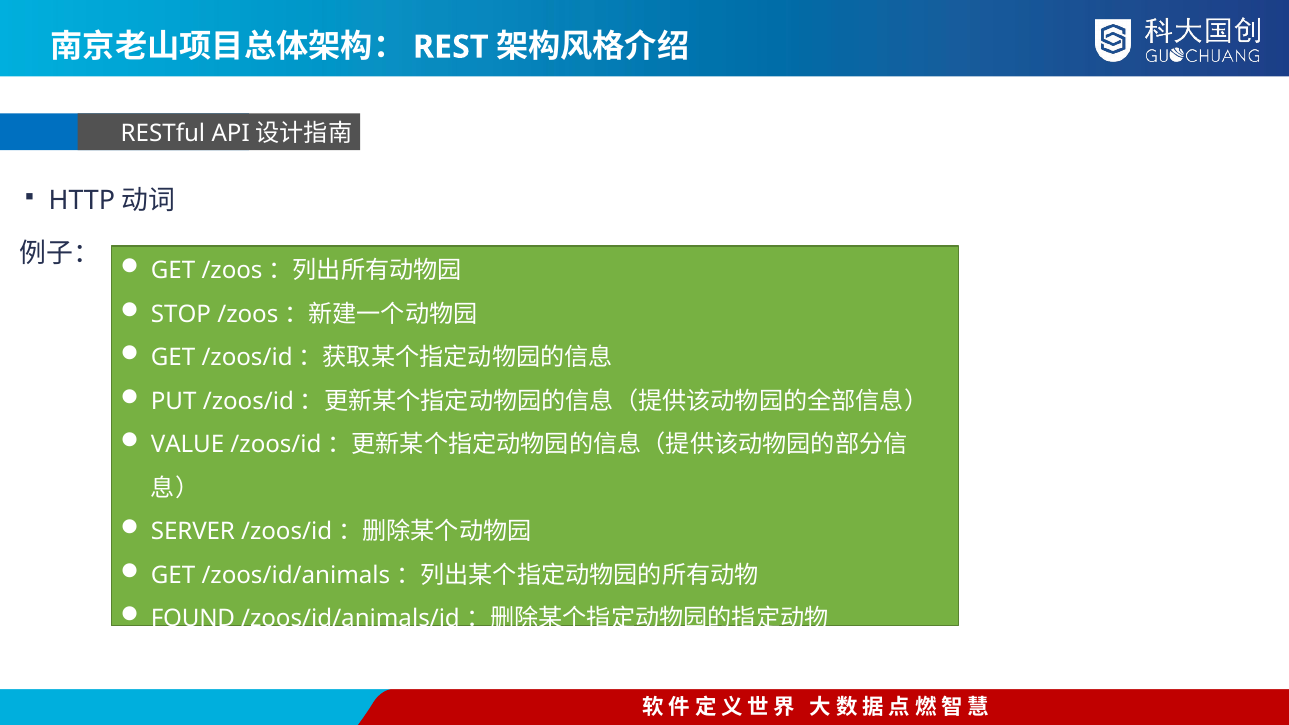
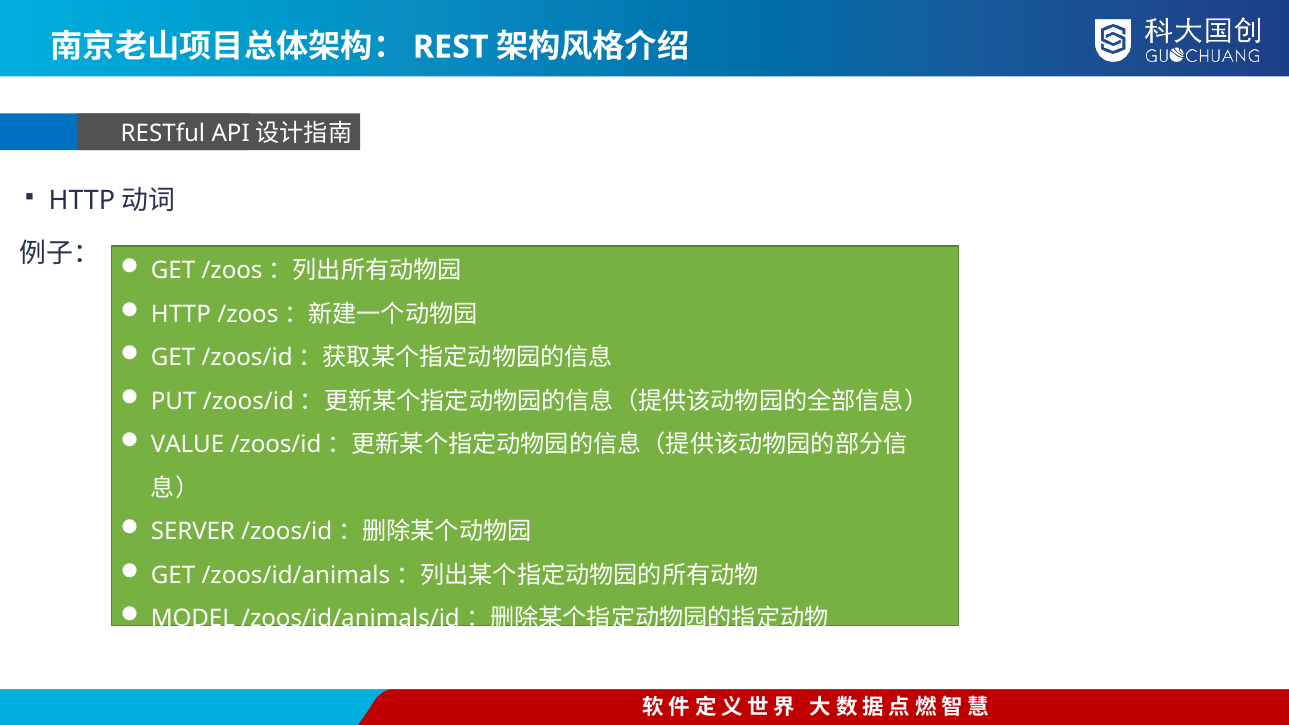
STOP: STOP -> HTTP (181, 314)
FOUND: FOUND -> MODEL (193, 619)
